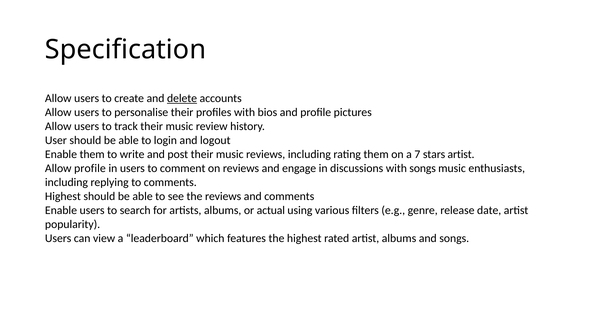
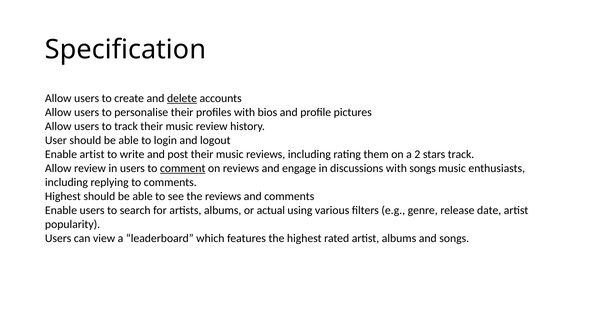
Enable them: them -> artist (92, 155)
7: 7 -> 2 (417, 155)
stars artist: artist -> track (461, 155)
Allow profile: profile -> review (90, 169)
comment underline: none -> present (183, 169)
